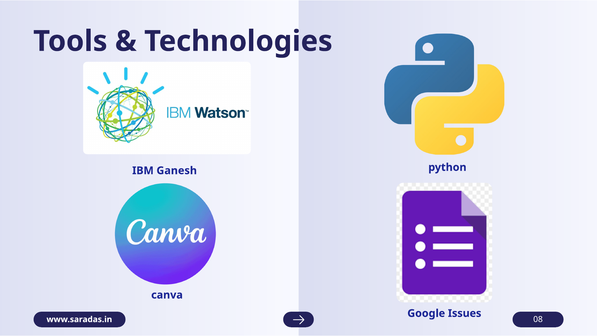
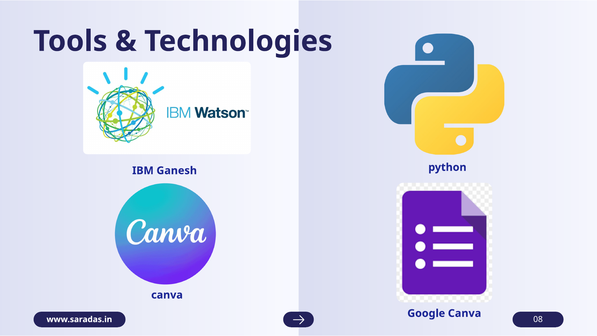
Google Issues: Issues -> Canva (465, 313)
